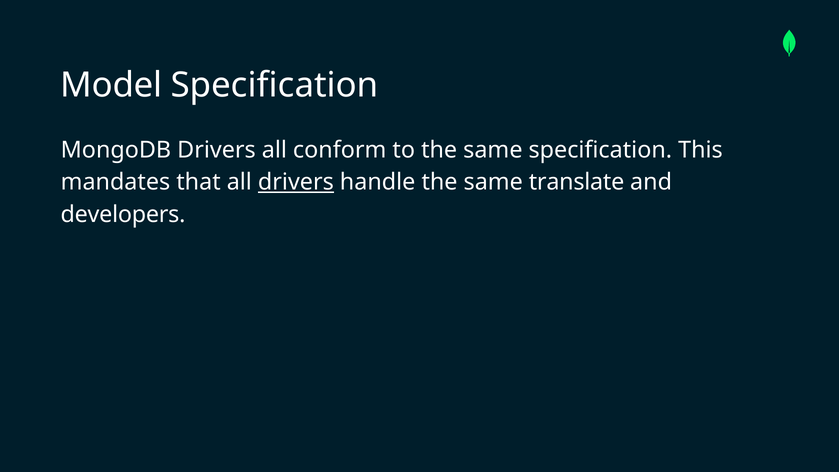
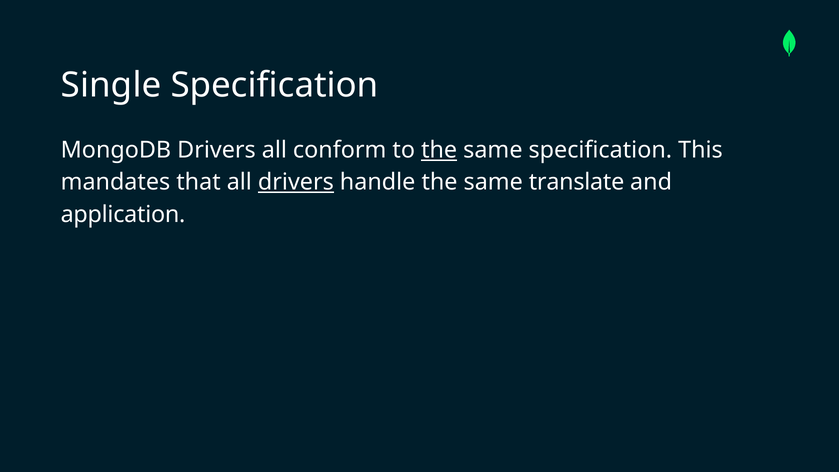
Model: Model -> Single (111, 85)
the underline: none -> present (439, 150)
developers: developers -> application (123, 214)
